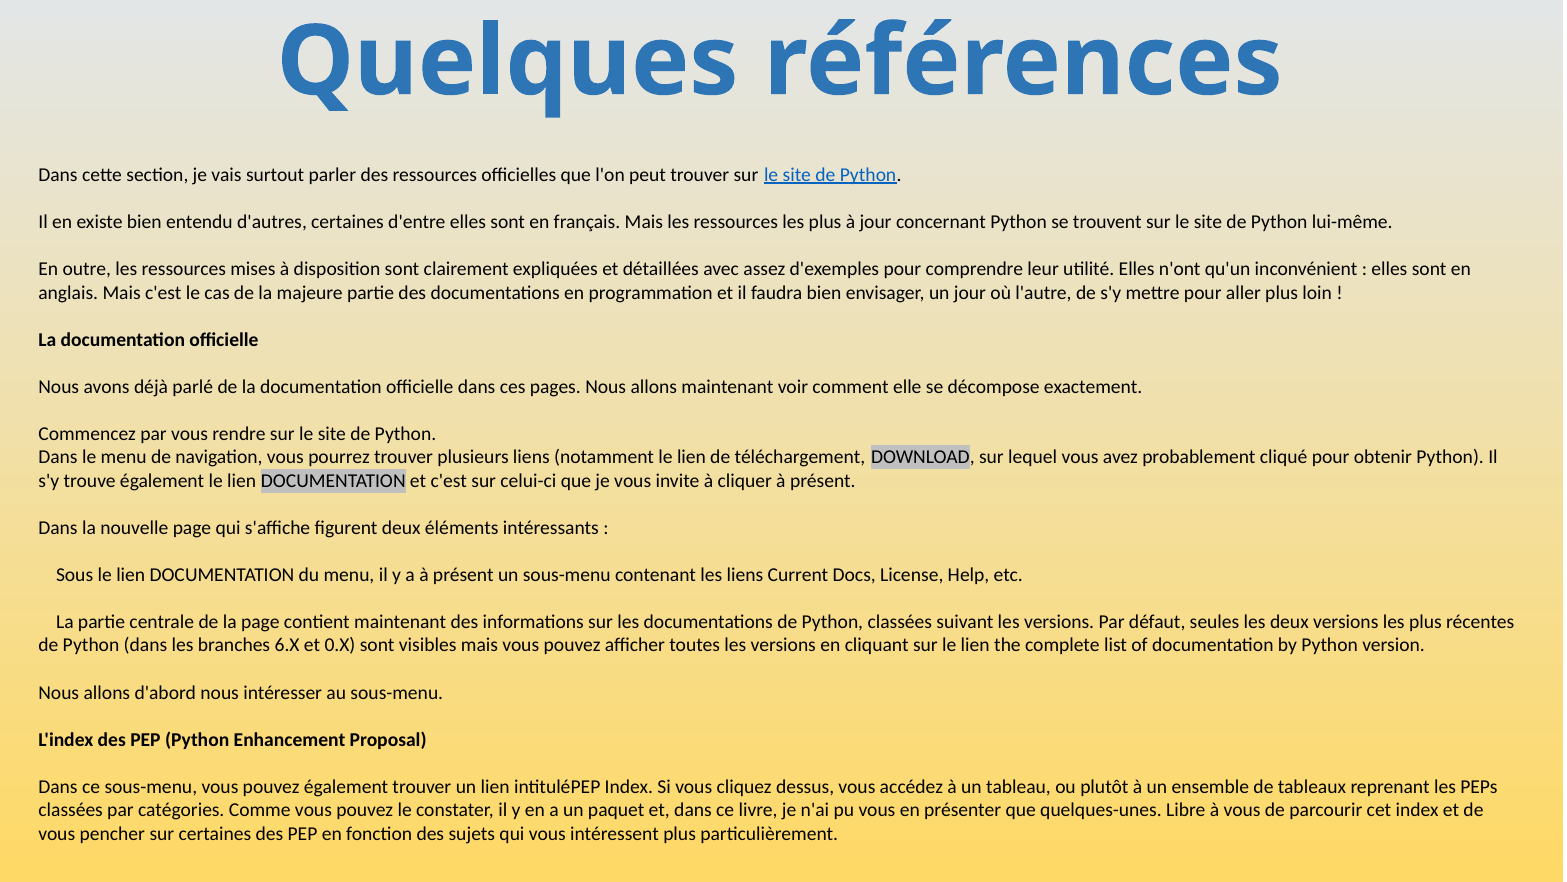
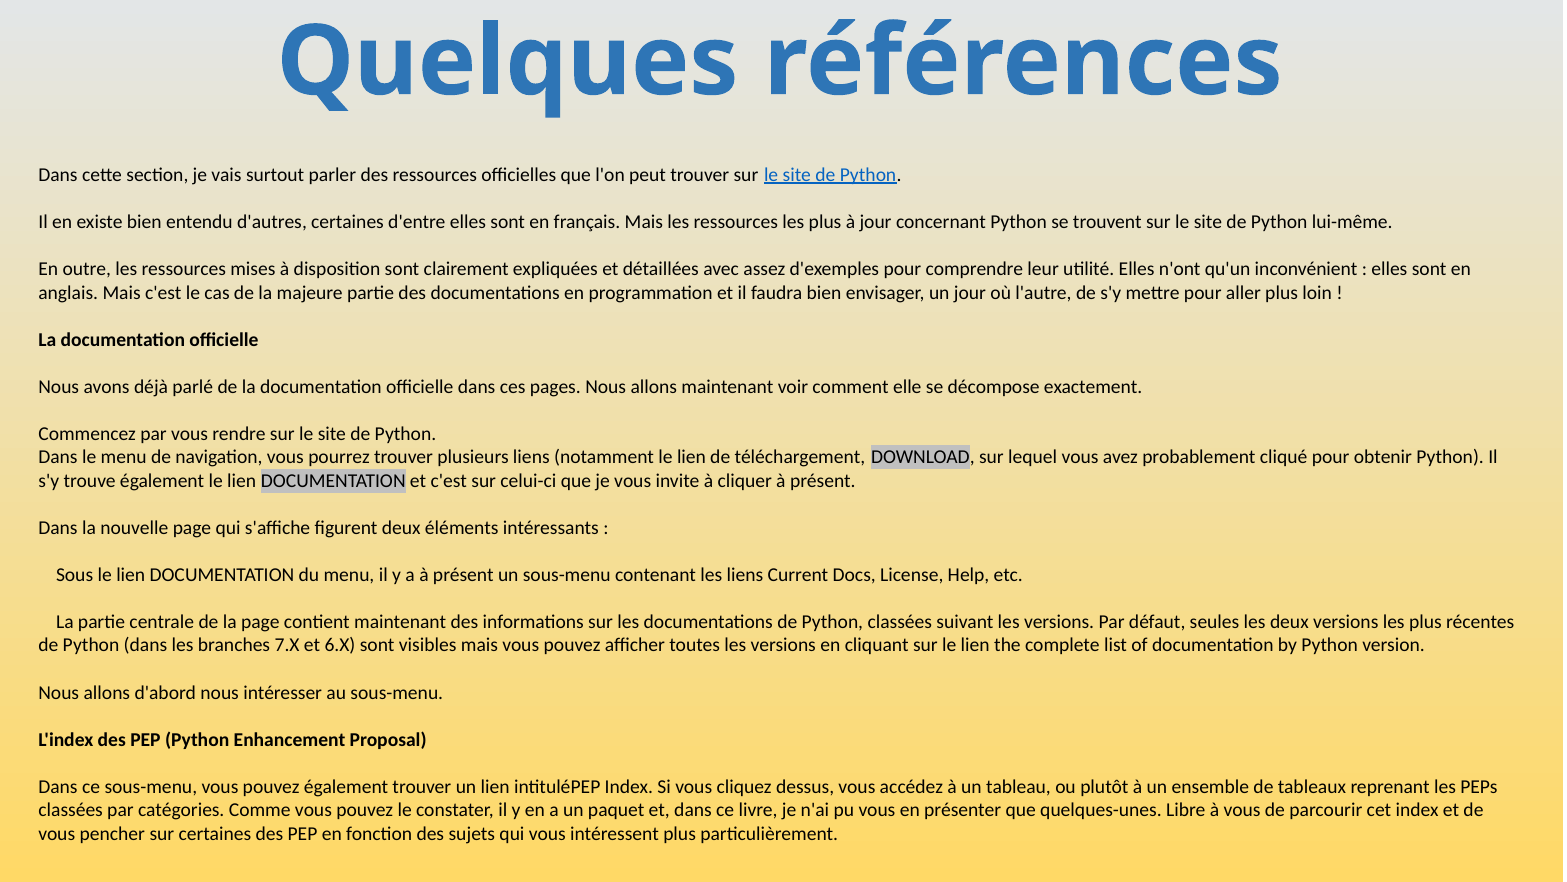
6.X: 6.X -> 7.X (287, 645)
0.X: 0.X -> 6.X (340, 645)
